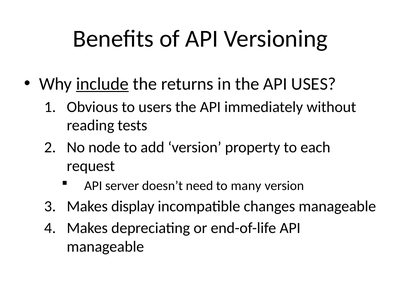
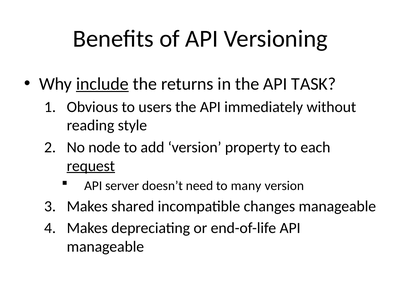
USES: USES -> TASK (314, 84)
tests: tests -> style (132, 126)
request underline: none -> present (91, 166)
display: display -> shared (133, 207)
